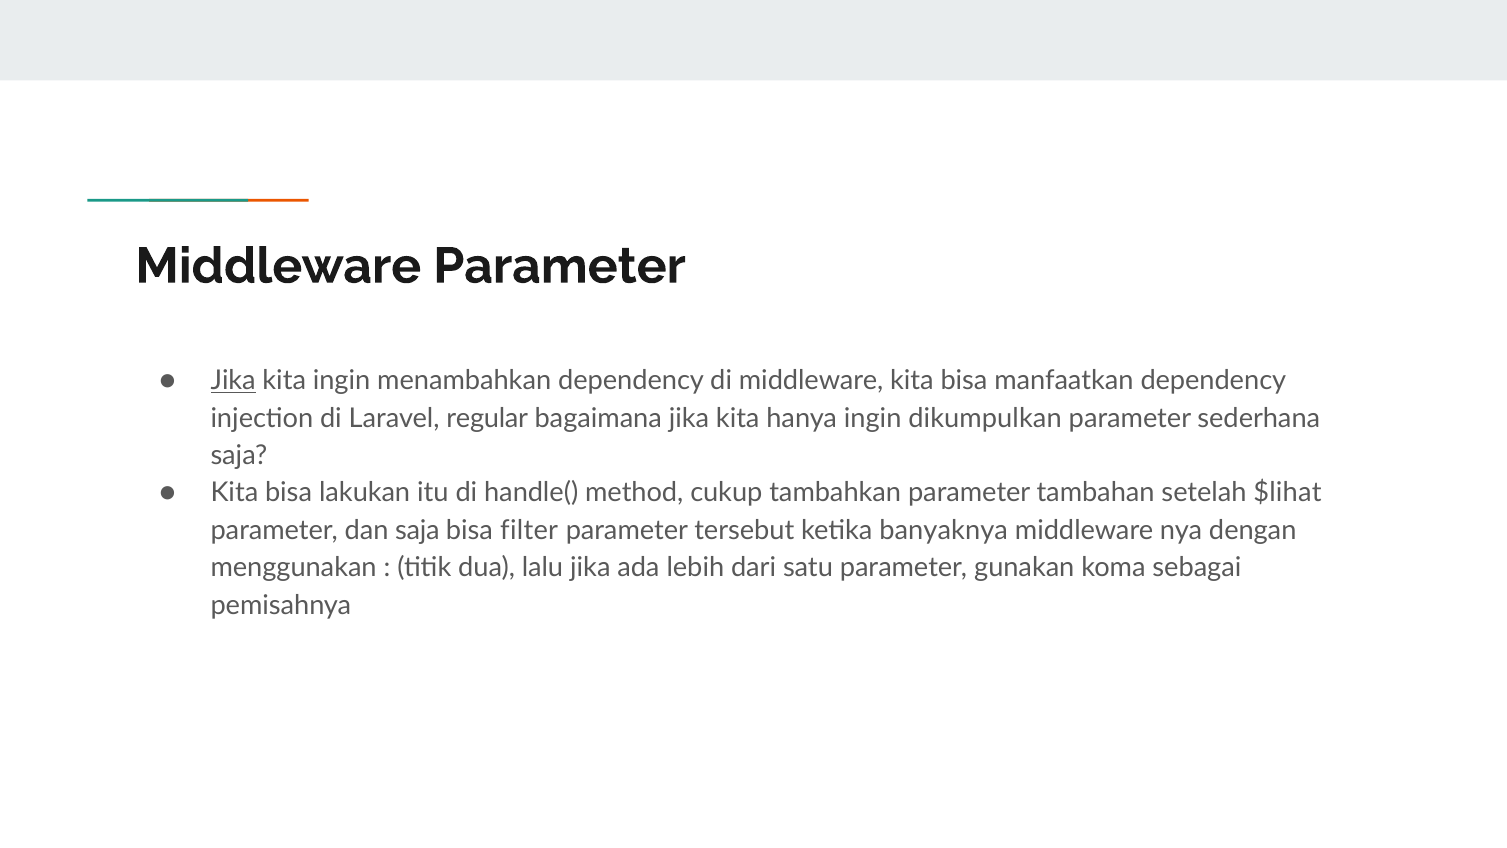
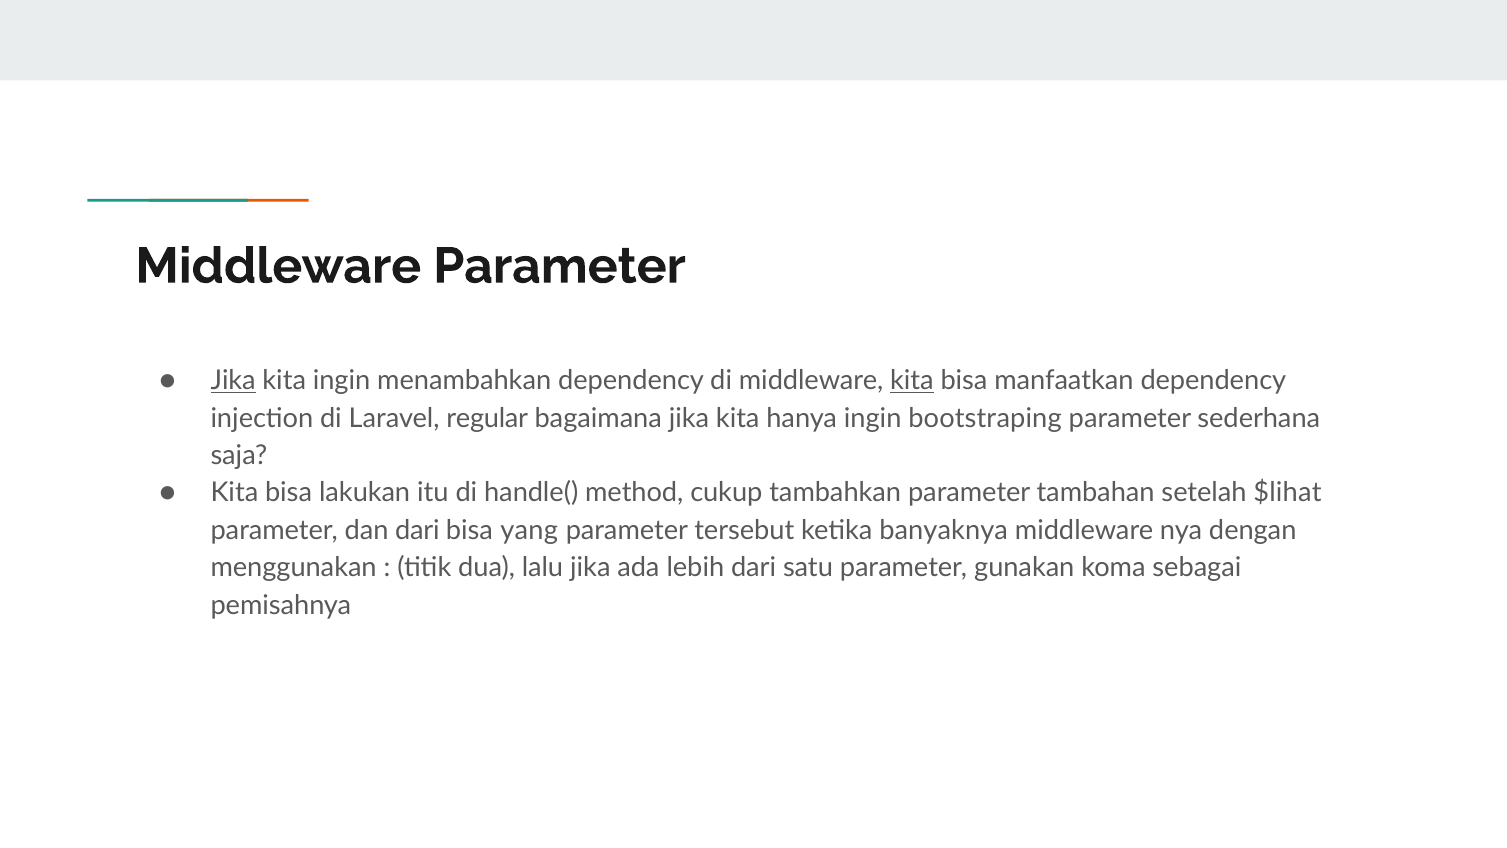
kita underline: none -> present (912, 381)
dikumpulkan: dikumpulkan -> bootstraping (985, 418)
dan saja: saja -> dari (417, 530)
filter: filter -> yang (529, 530)
